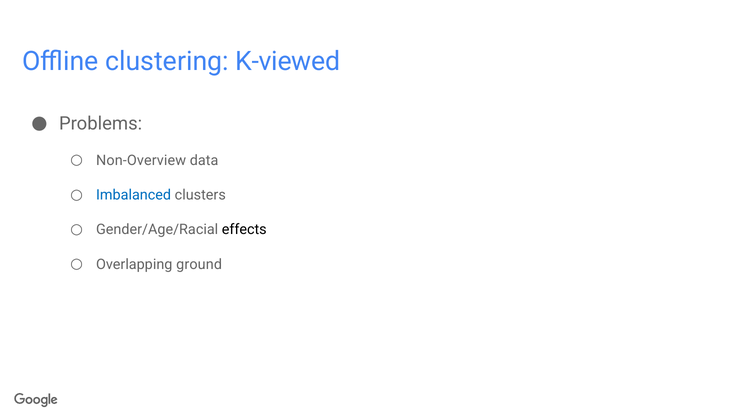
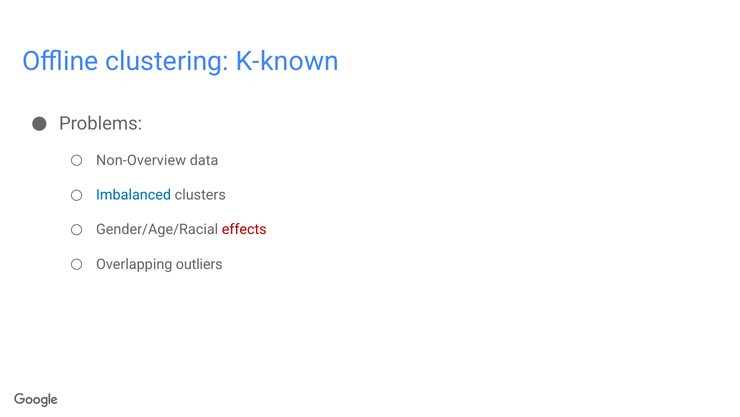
K-viewed: K-viewed -> K-known (287, 61)
effects colour: black -> red (244, 229)
ground: ground -> outliers (199, 264)
